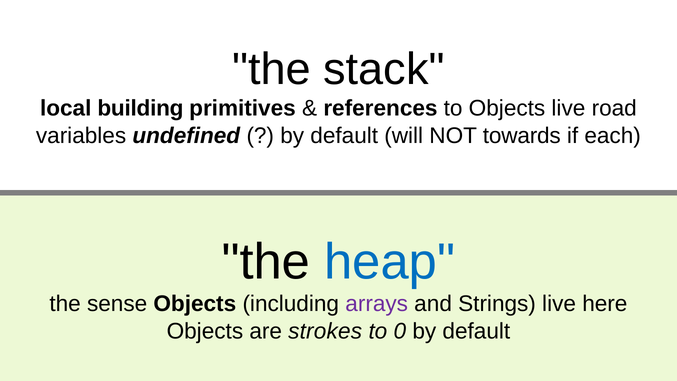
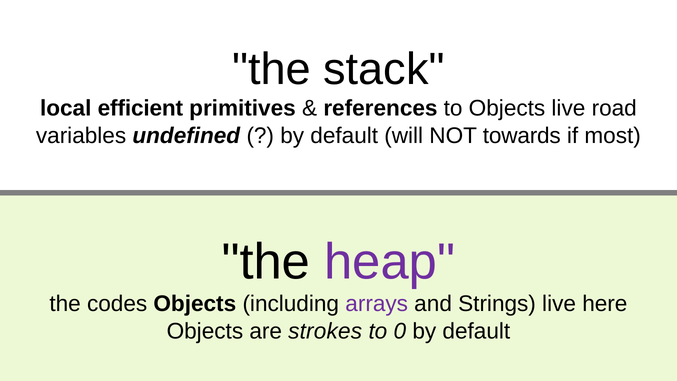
building: building -> efficient (140, 108)
each: each -> most (613, 136)
heap colour: blue -> purple (390, 262)
sense: sense -> codes (117, 304)
